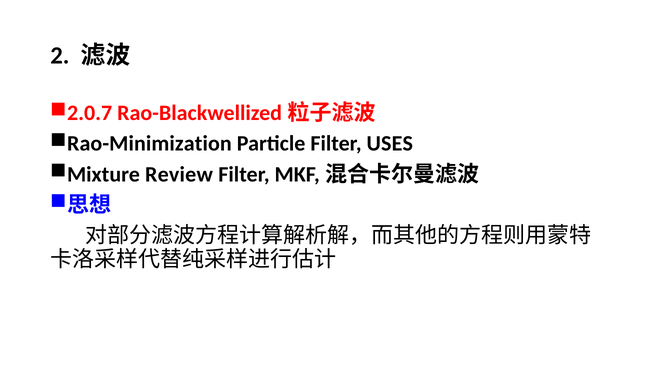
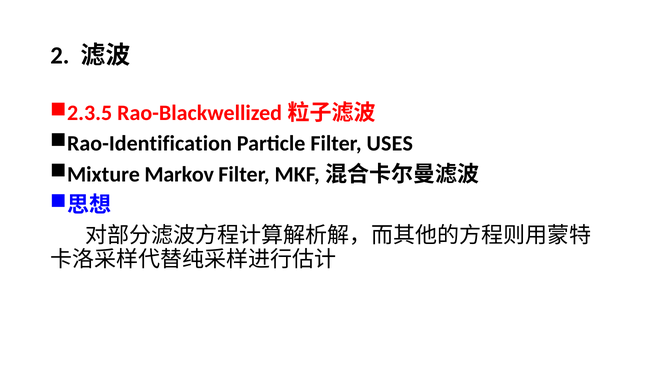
2.0.7: 2.0.7 -> 2.3.5 (90, 113)
Rao-Minimization: Rao-Minimization -> Rao-Identification (149, 144)
Review: Review -> Markov (179, 174)
